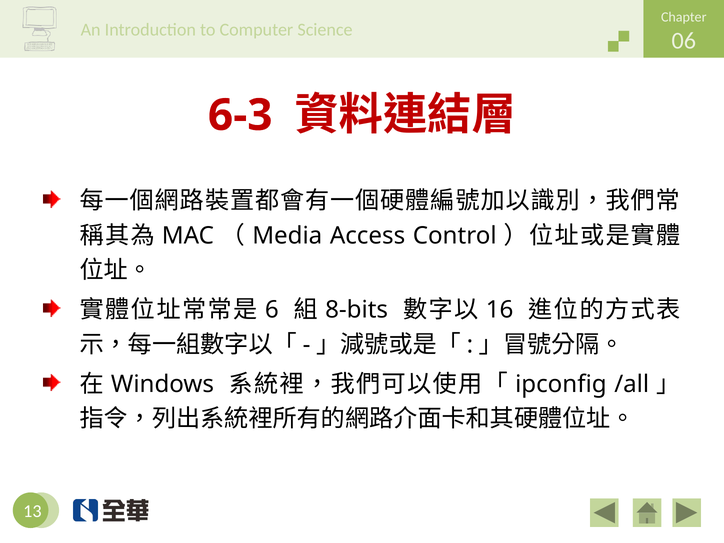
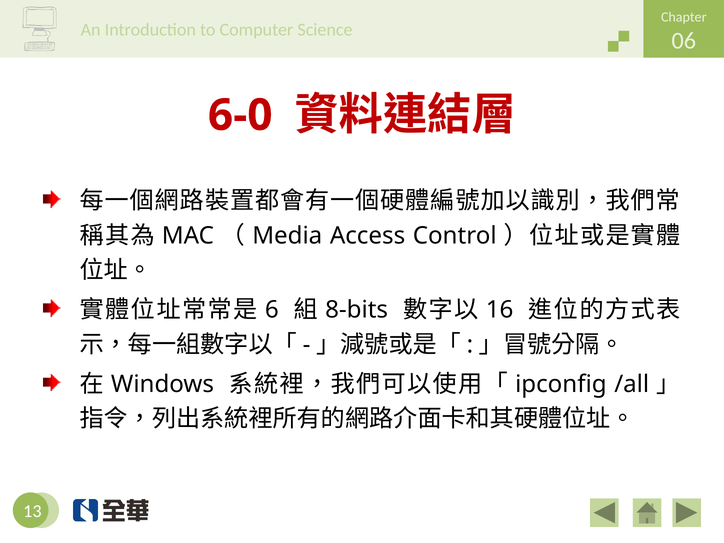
6-3: 6-3 -> 6-0 (240, 115)
